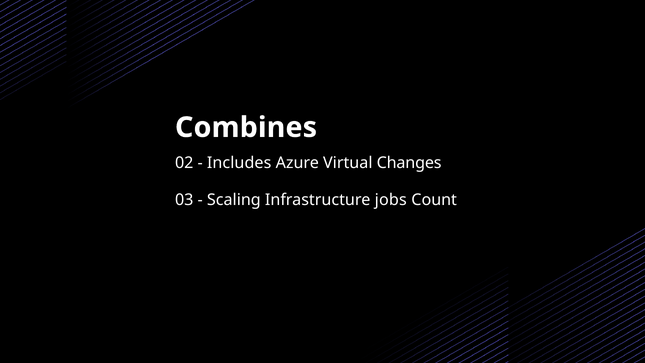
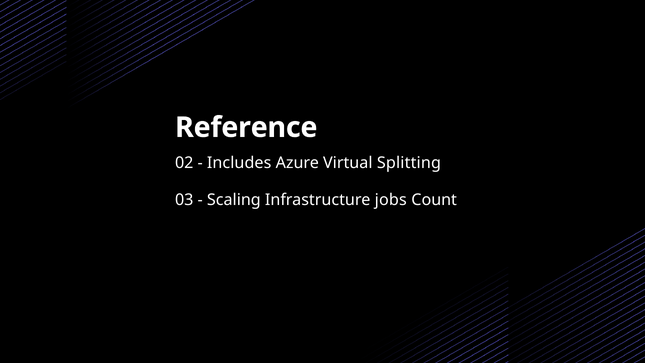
Combines: Combines -> Reference (246, 127)
Changes: Changes -> Splitting (409, 163)
